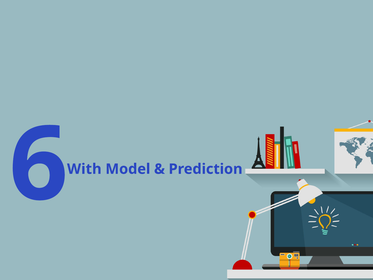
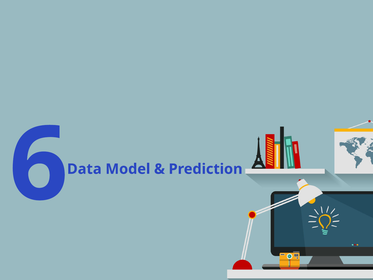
With: With -> Data (84, 169)
